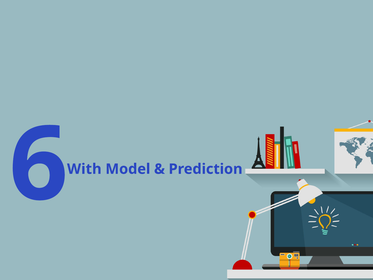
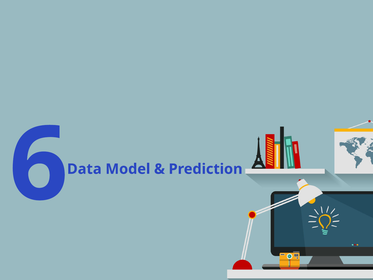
With: With -> Data (84, 169)
